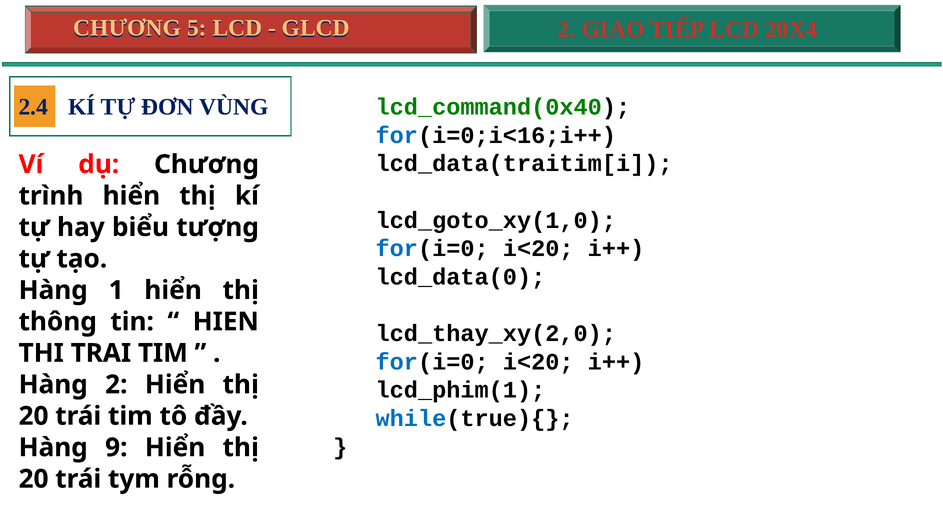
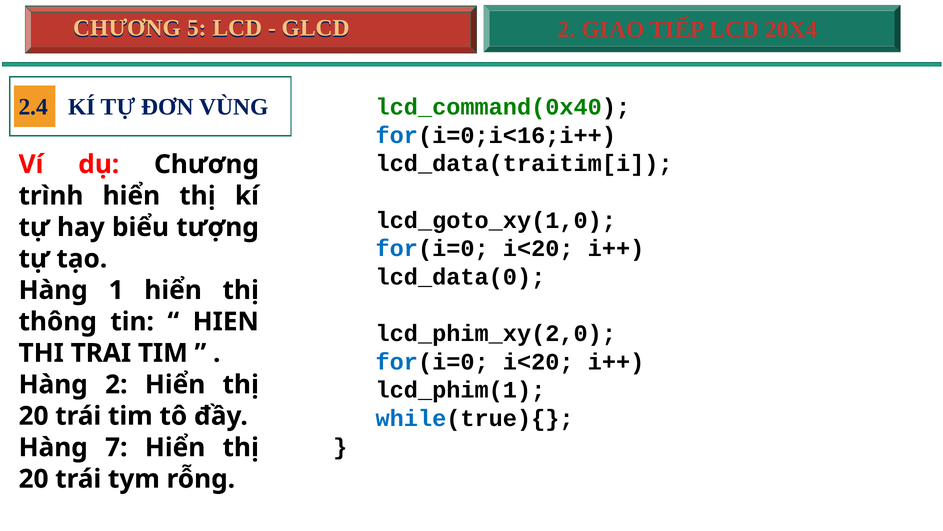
lcd_thay_xy(2,0: lcd_thay_xy(2,0 -> lcd_phim_xy(2,0 (496, 333)
9: 9 -> 7 (116, 447)
